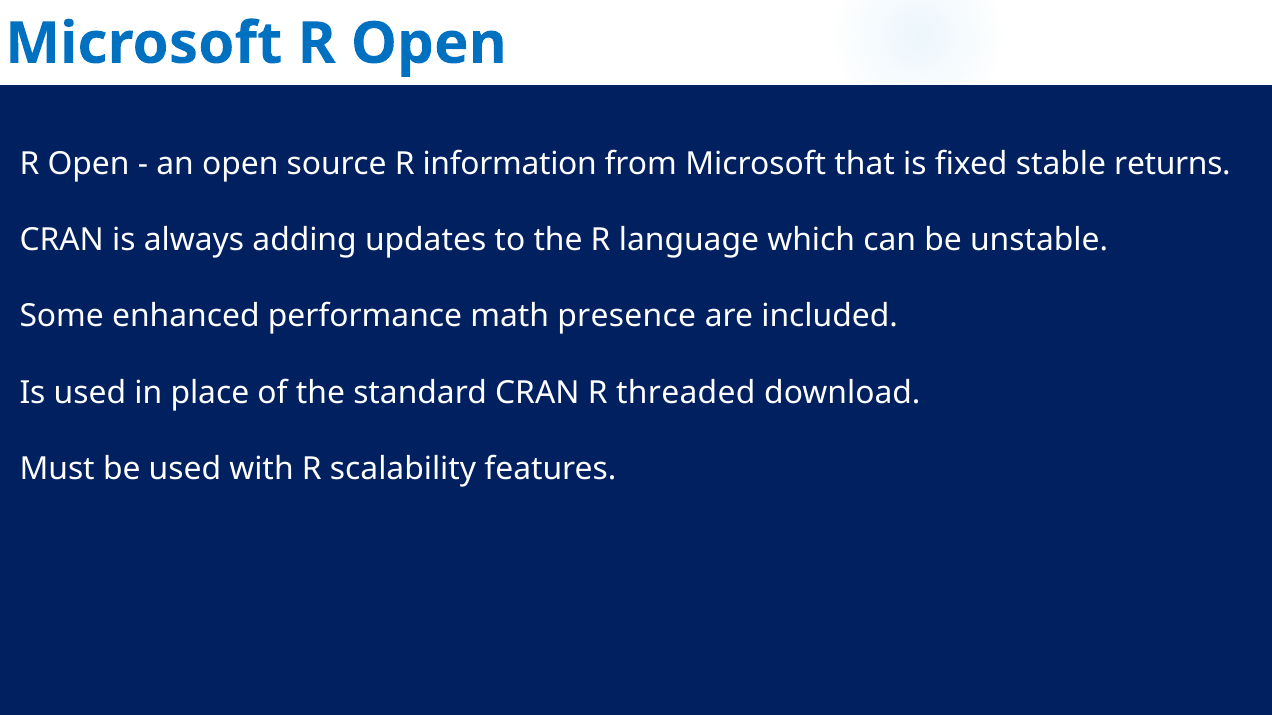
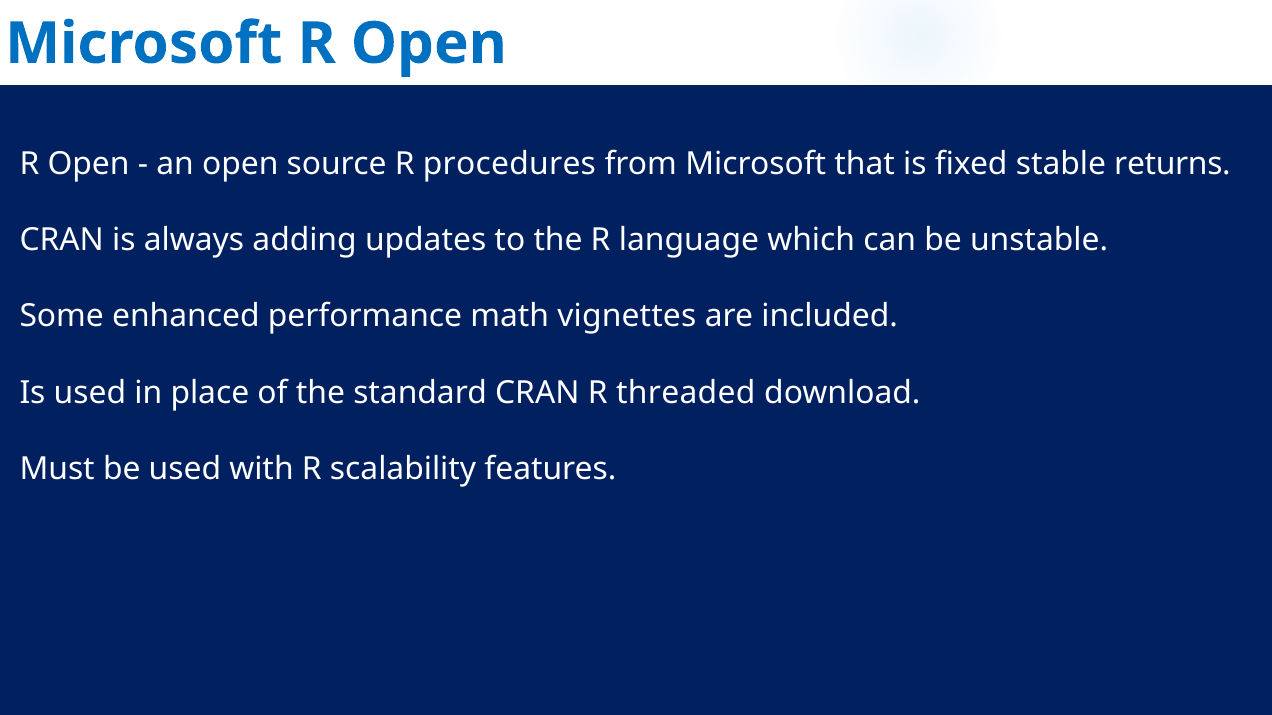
information: information -> procedures (509, 164)
presence: presence -> vignettes (627, 317)
